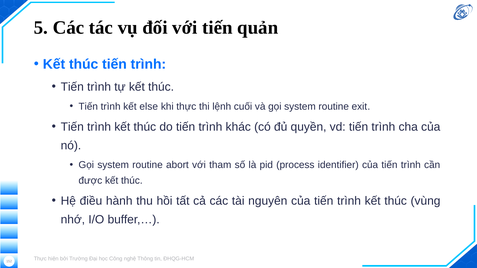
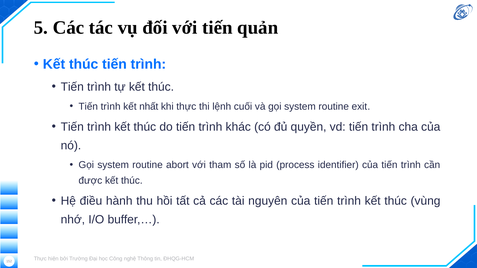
else: else -> nhất (149, 107)
